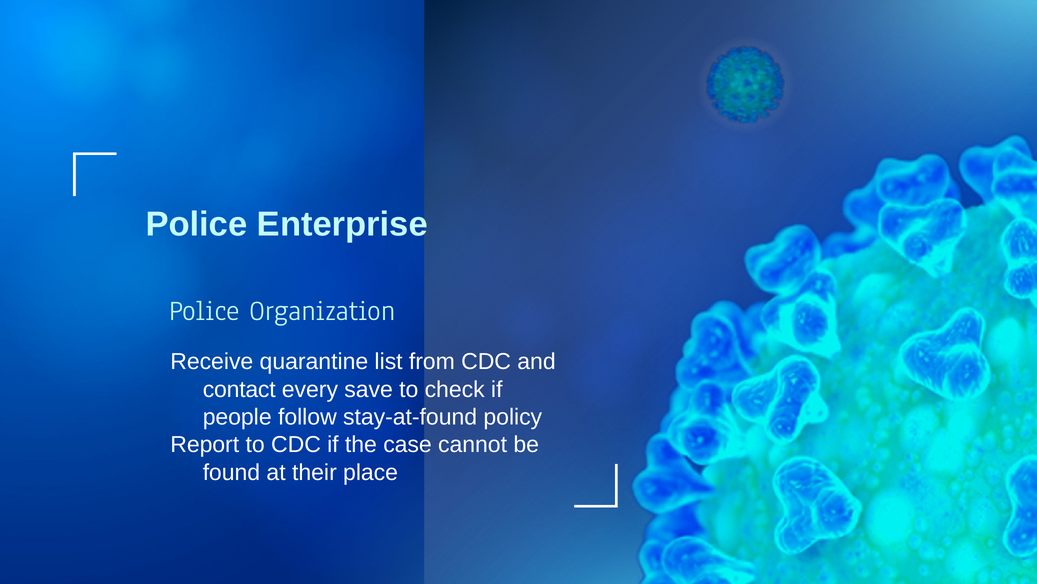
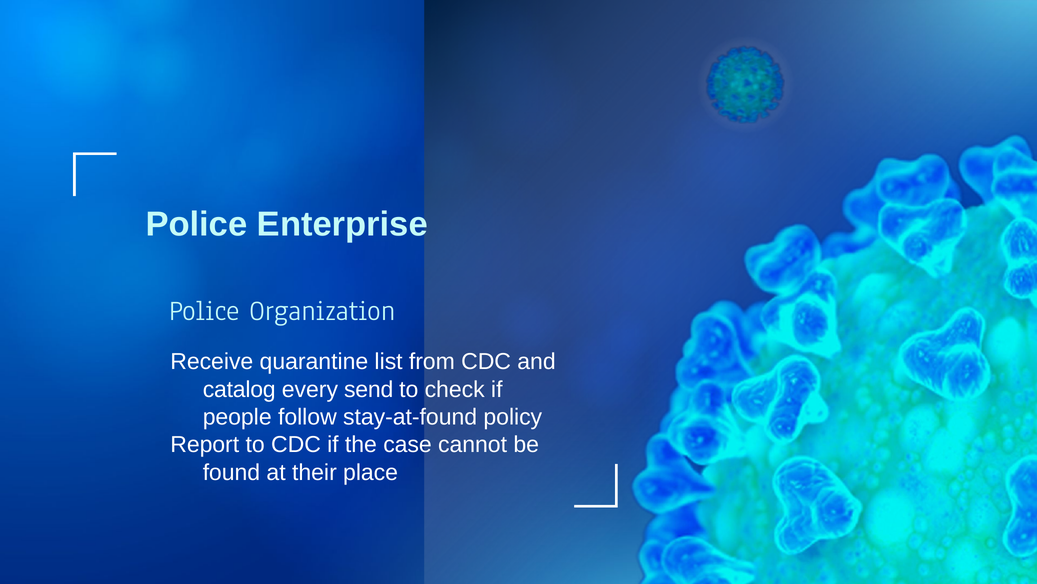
contact: contact -> catalog (239, 389)
save: save -> send (369, 389)
